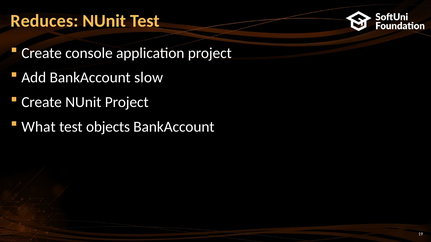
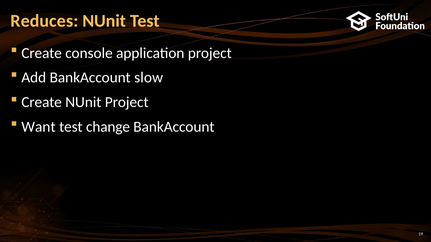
What: What -> Want (38, 127)
objects: objects -> change (108, 127)
